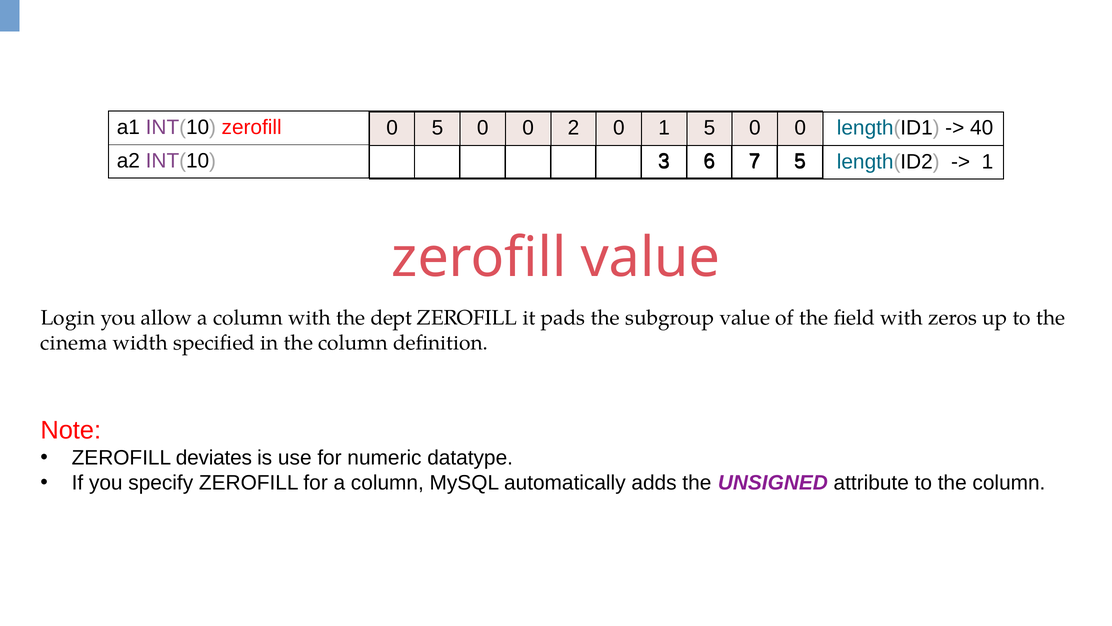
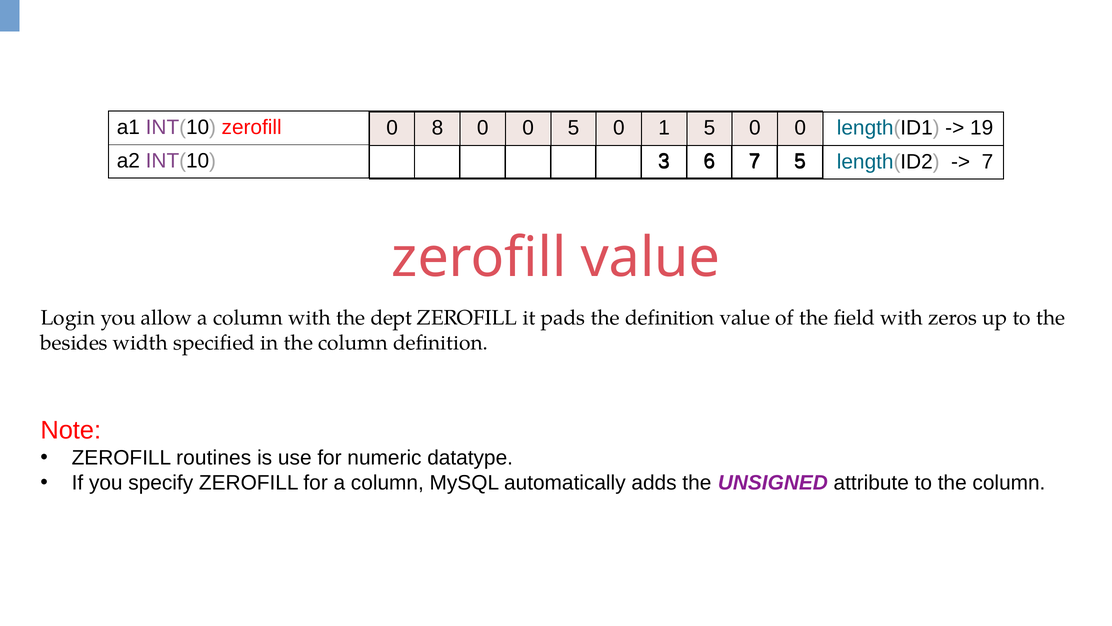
0 5: 5 -> 8 (437, 128)
0 2: 2 -> 5 (573, 128)
40: 40 -> 19 (982, 128)
1: 1 -> 7 (987, 162)
the subgroup: subgroup -> definition (670, 318)
cinema: cinema -> besides (74, 343)
deviates: deviates -> routines (214, 457)
